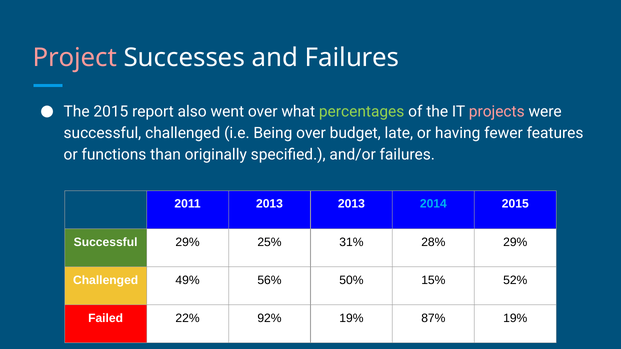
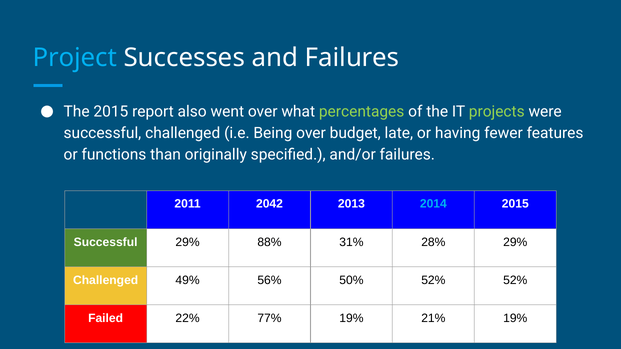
Project colour: pink -> light blue (75, 58)
projects colour: pink -> light green (497, 112)
2011 2013: 2013 -> 2042 (269, 204)
25%: 25% -> 88% (269, 242)
50% 15%: 15% -> 52% (433, 280)
92%: 92% -> 77% (269, 318)
87%: 87% -> 21% (433, 318)
